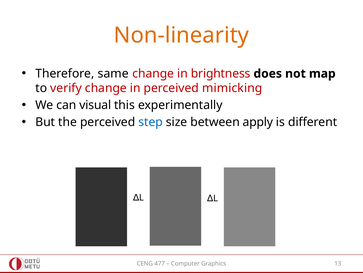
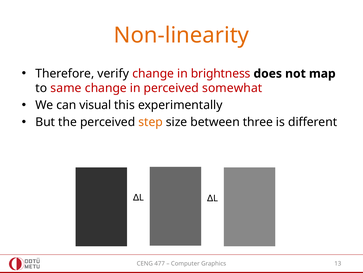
same: same -> verify (113, 73)
verify: verify -> same (66, 88)
mimicking: mimicking -> somewhat (232, 88)
step colour: blue -> orange (151, 122)
apply: apply -> three (258, 122)
